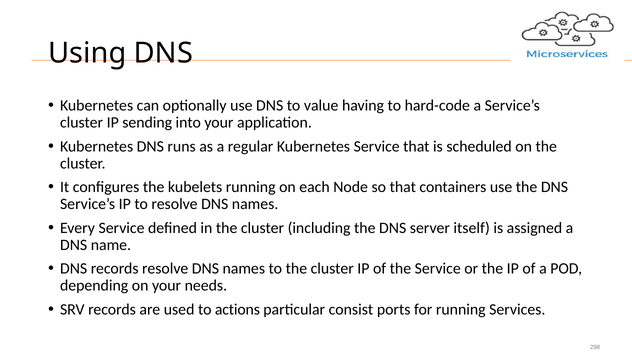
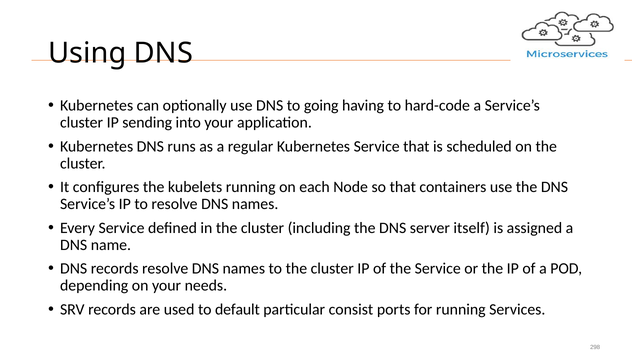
value: value -> going (321, 105)
actions: actions -> default (237, 309)
